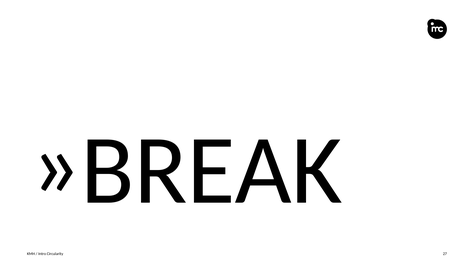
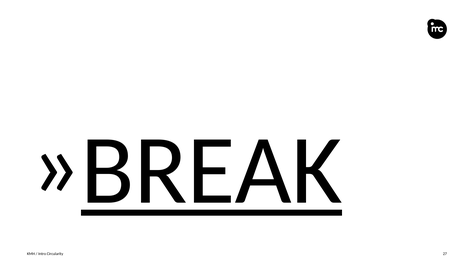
BREAK underline: none -> present (212, 170)
